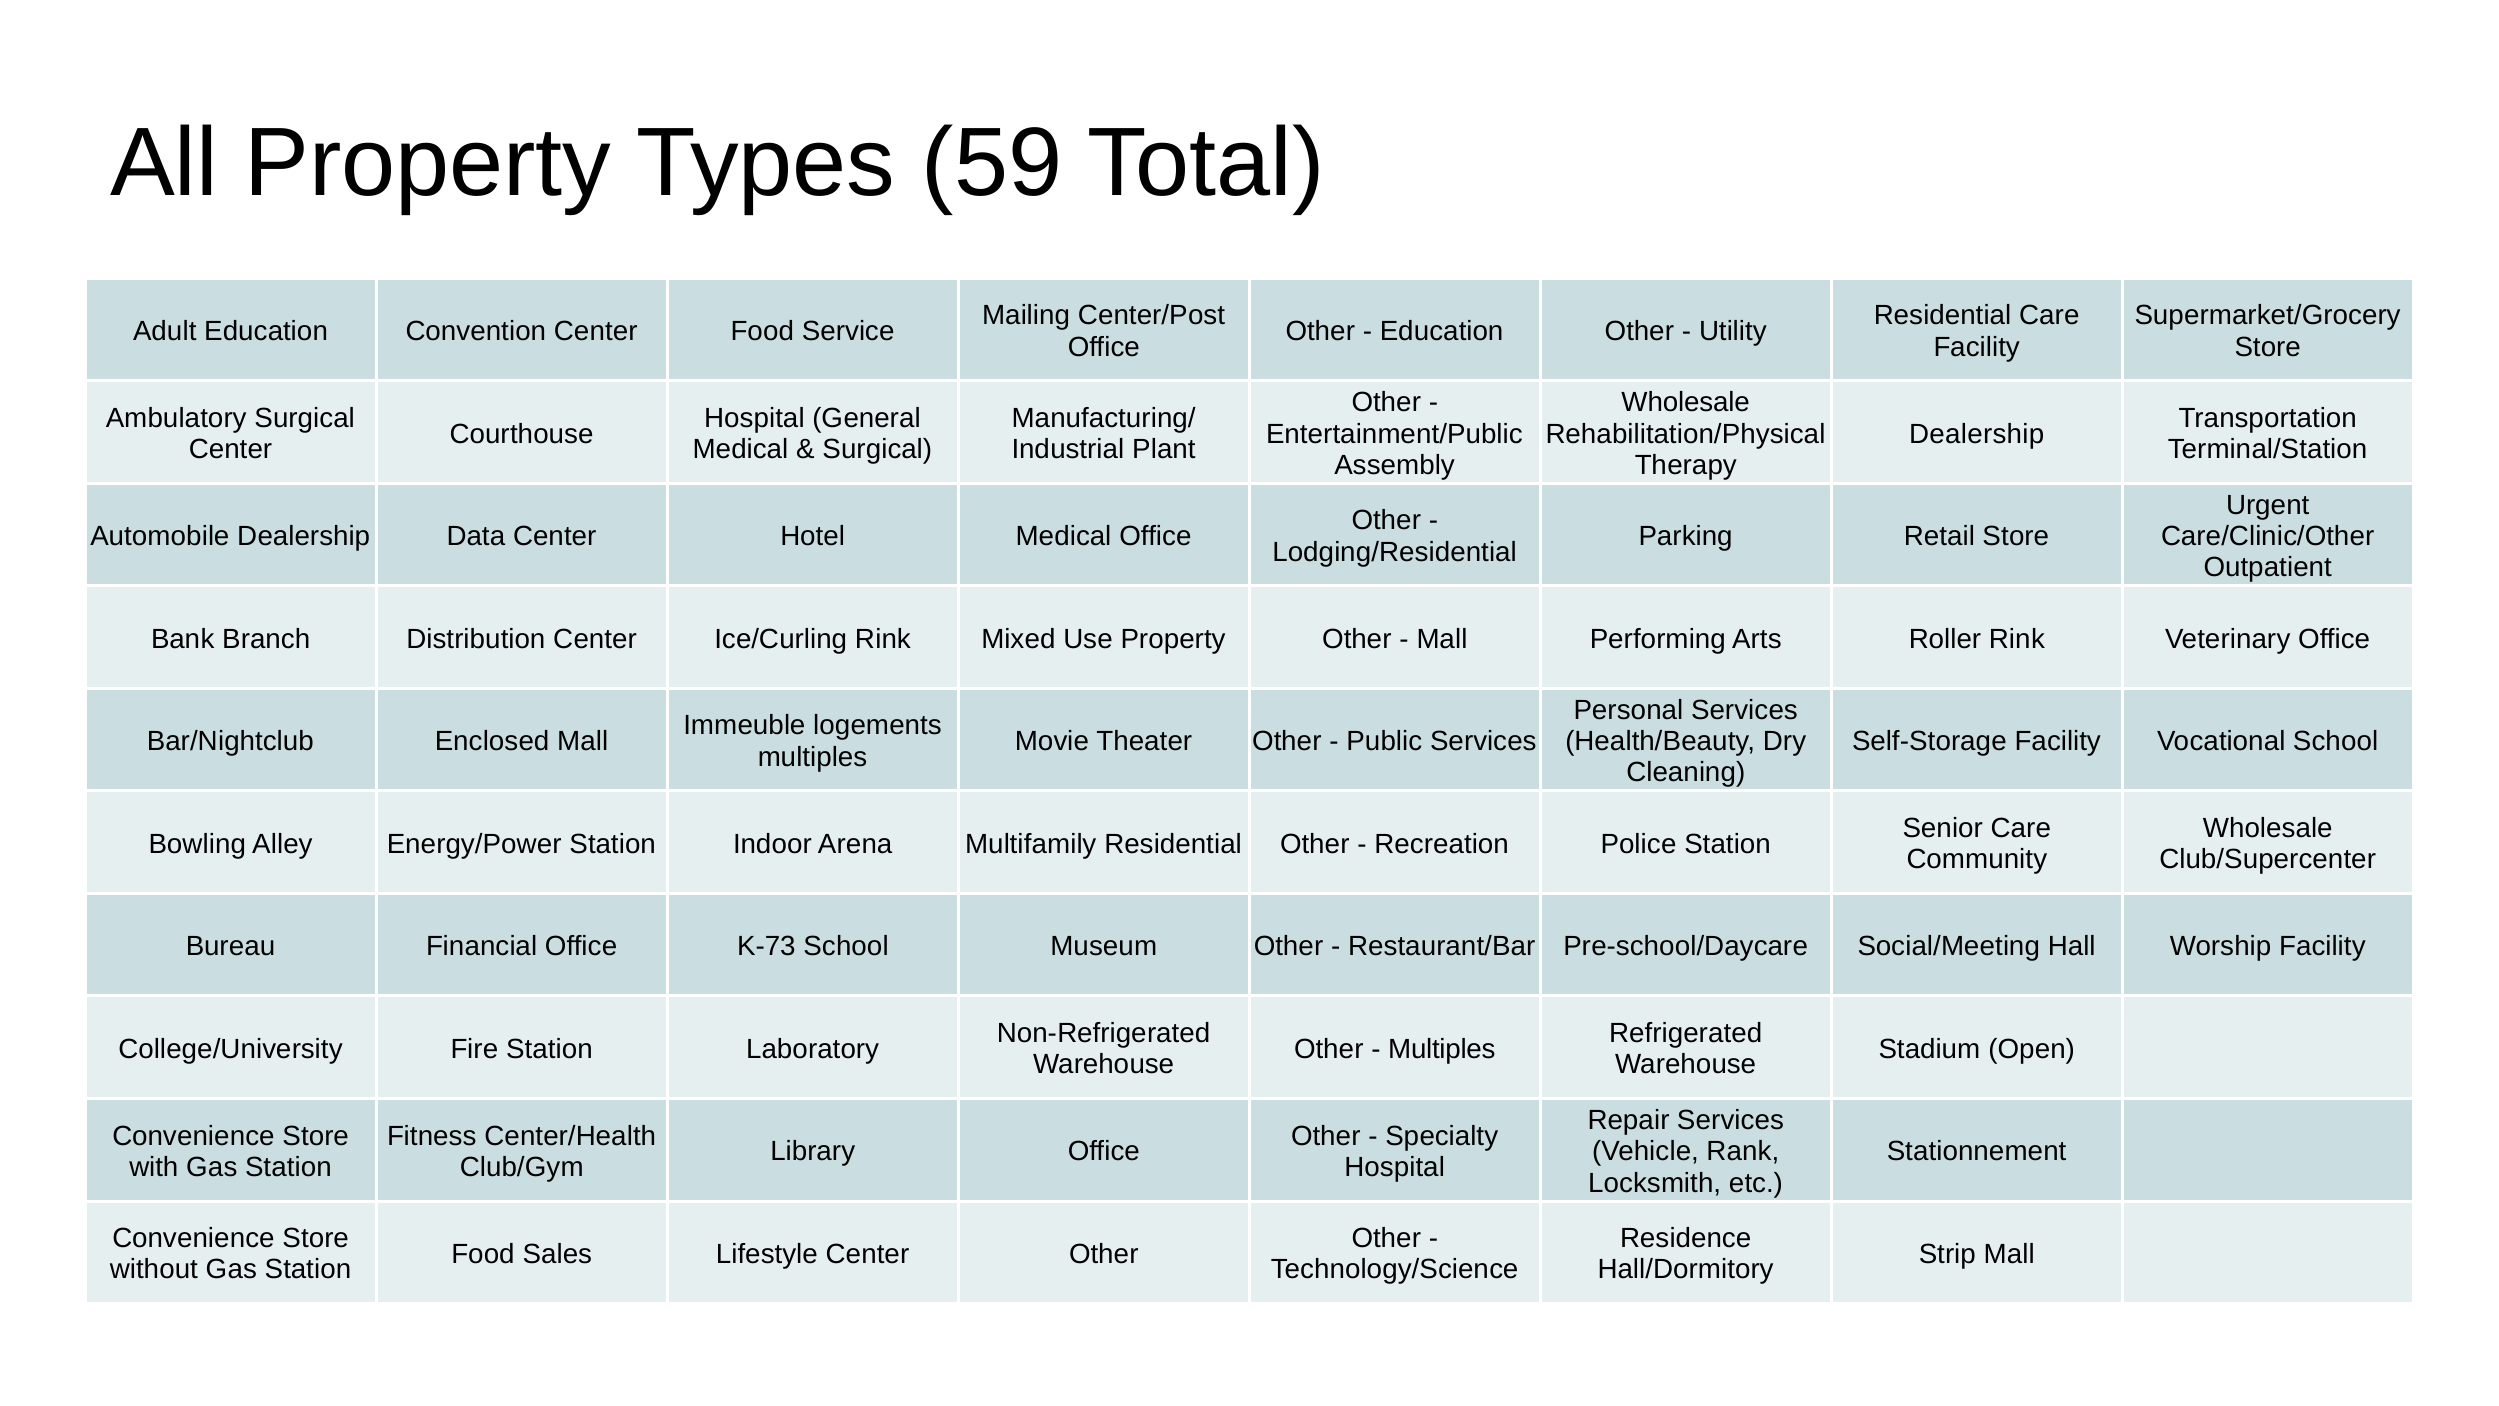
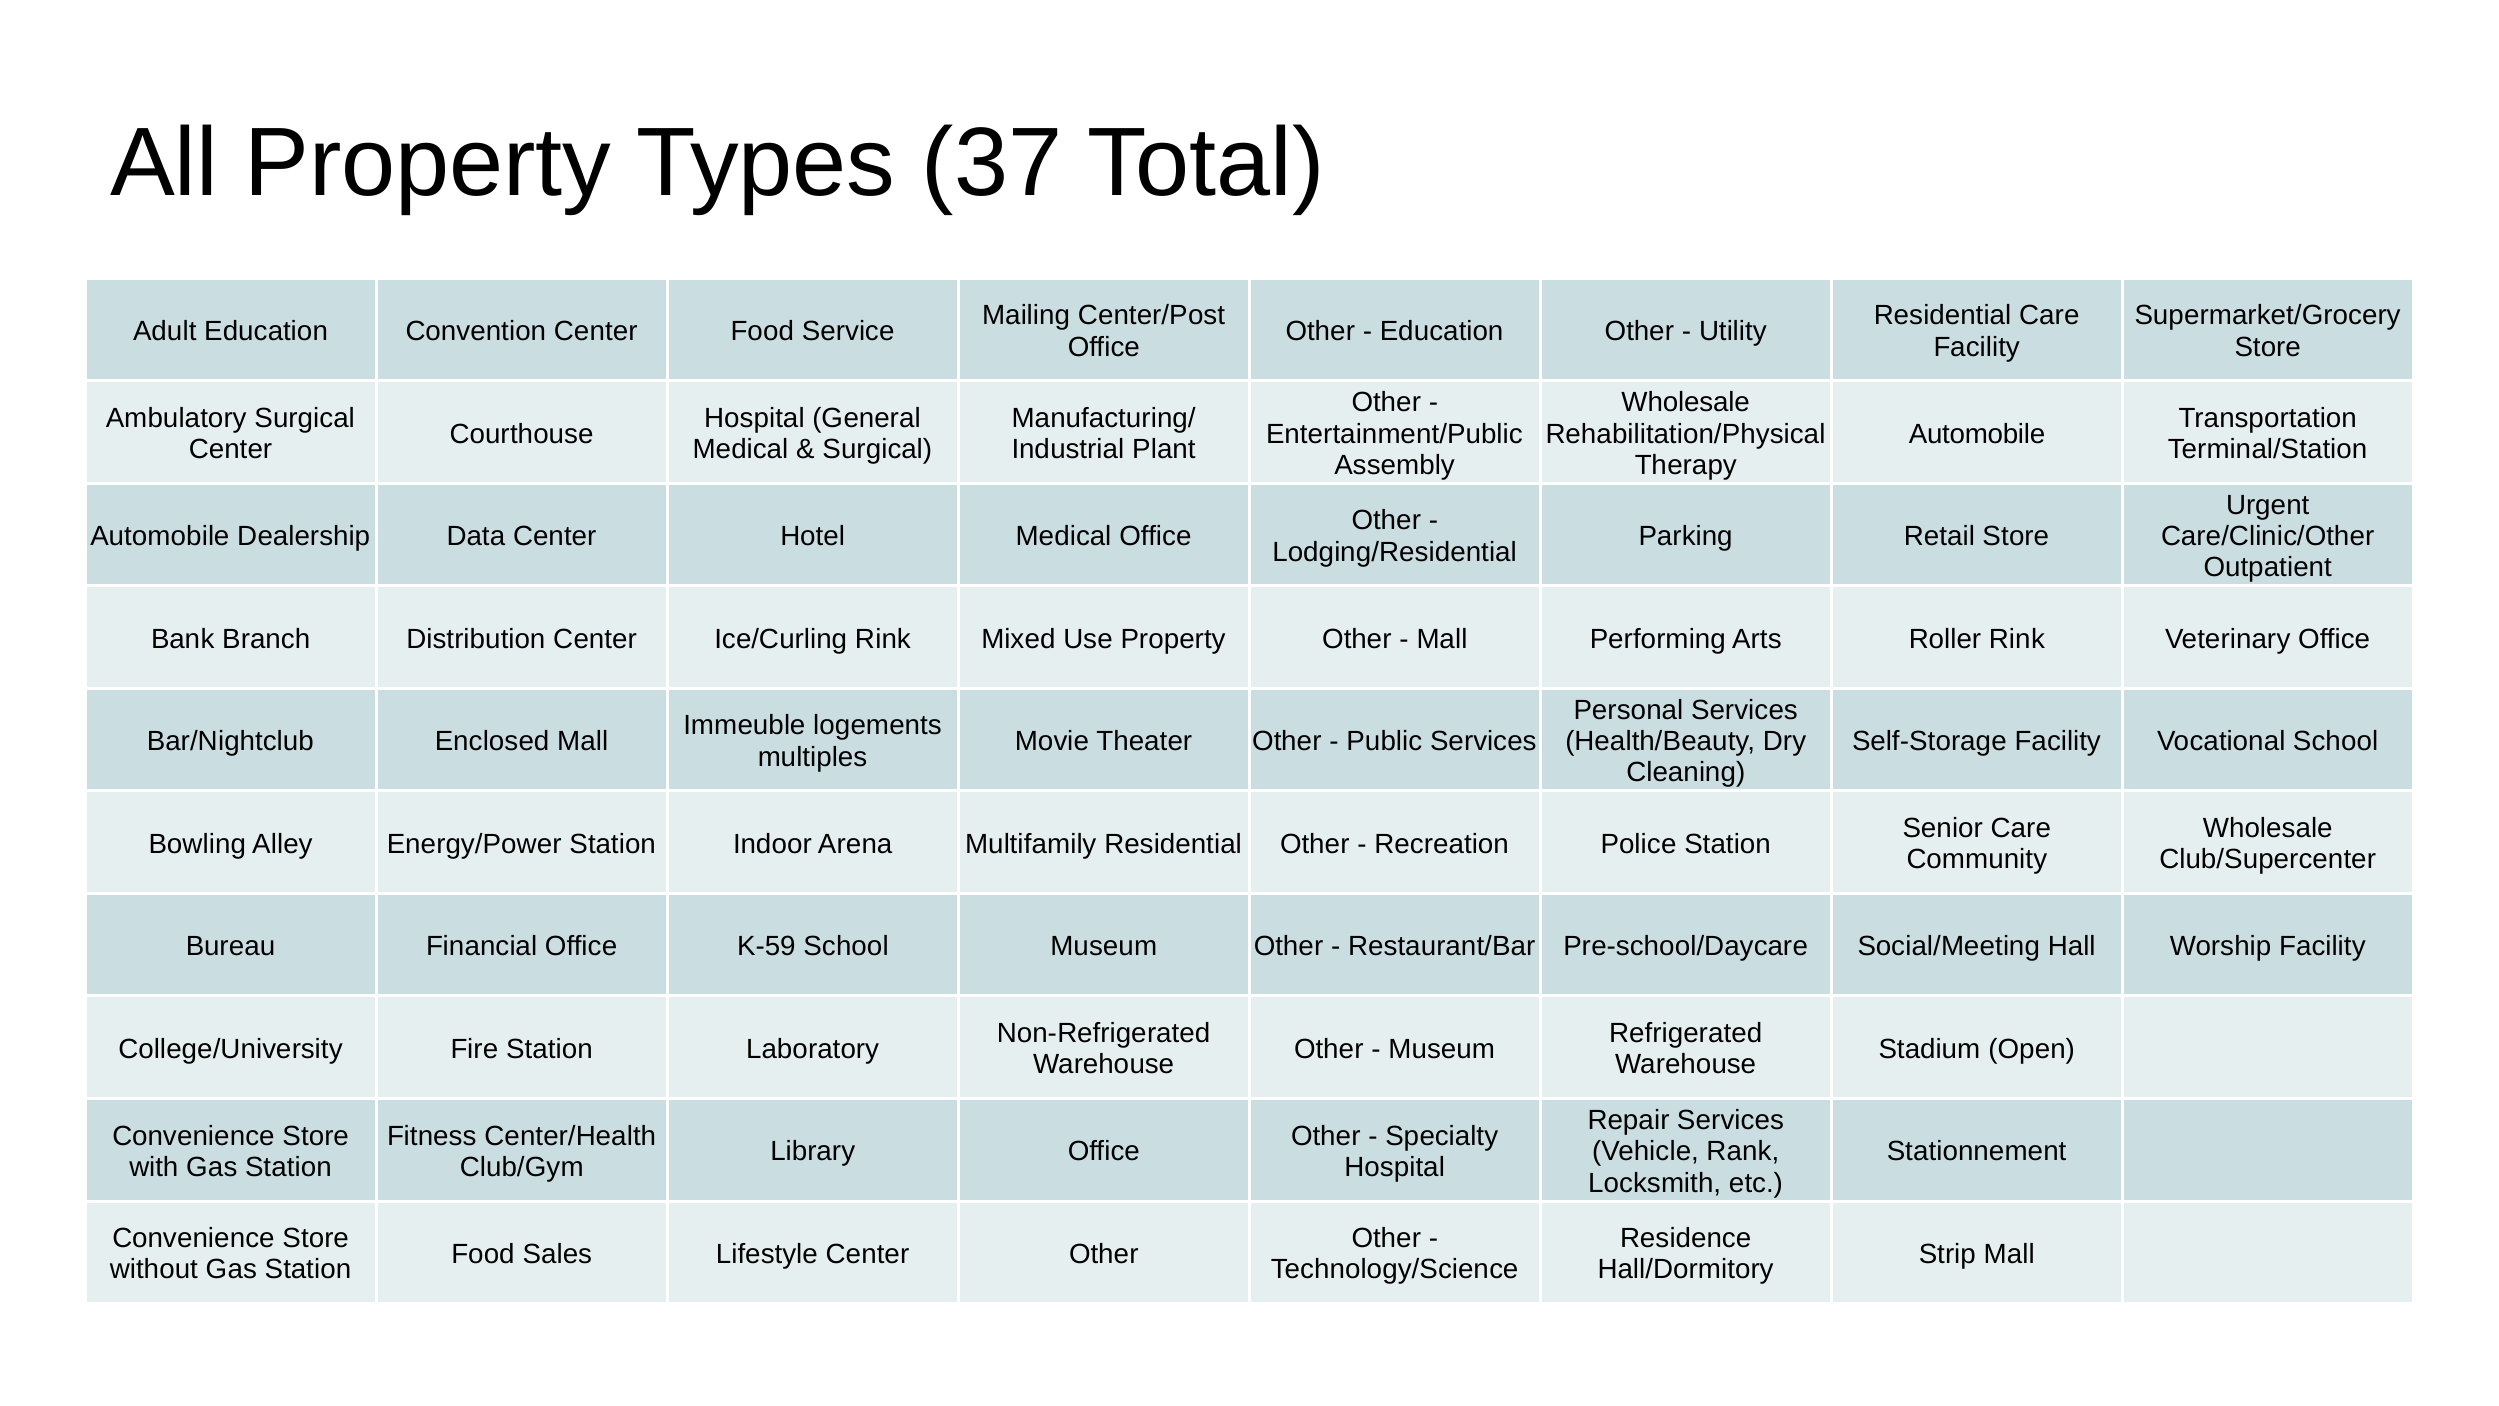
59: 59 -> 37 (992, 164)
Dealership: Dealership -> Automobile (1977, 434)
K-73: K-73 -> K-59 (766, 946)
Multiples: Multiples -> Museum (1442, 1049)
